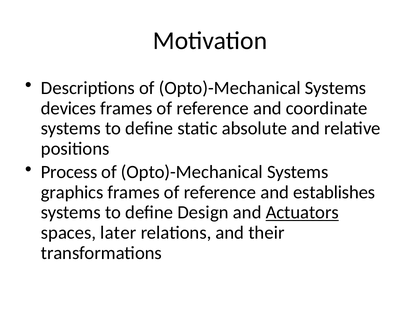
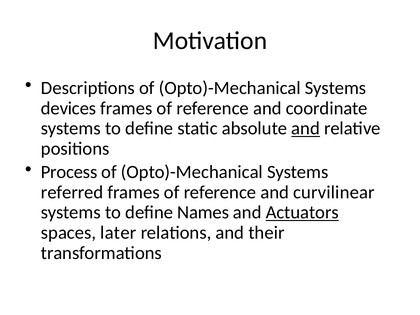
and underline: none -> present (306, 128)
graphics: graphics -> referred (72, 192)
establishes: establishes -> curvilinear (334, 192)
Design: Design -> Names (203, 213)
